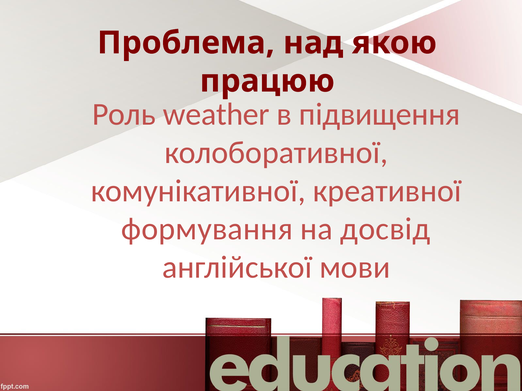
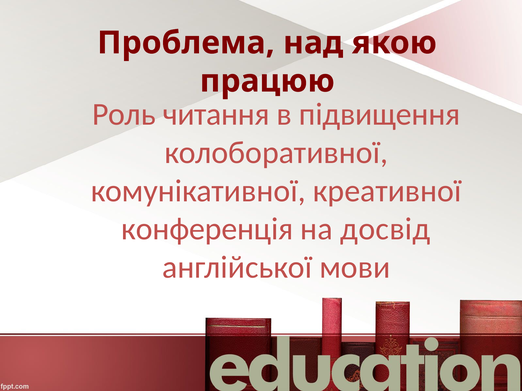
weather: weather -> читання (216, 115)
формування: формування -> конференція (207, 229)
